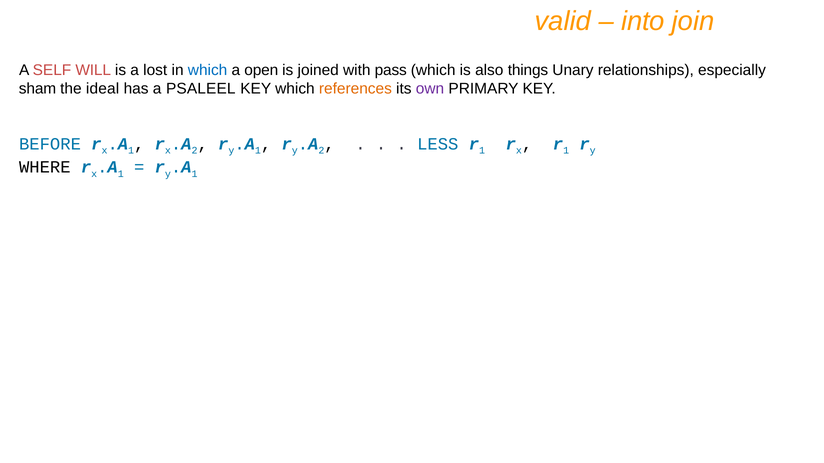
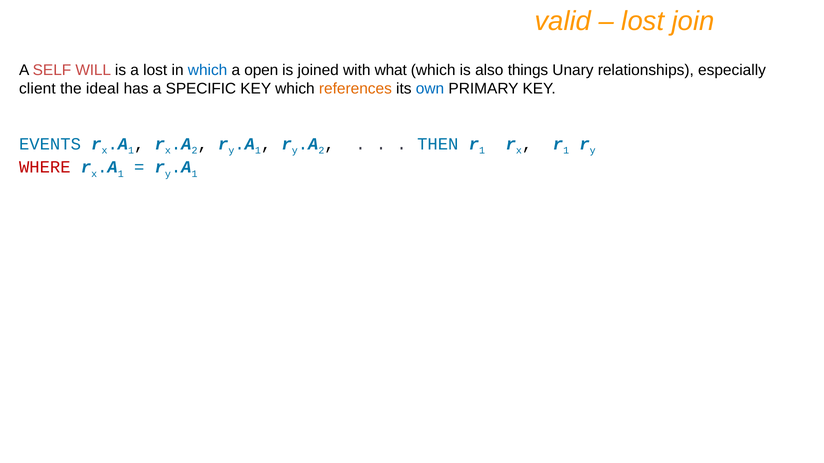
into: into -> lost (643, 21)
pass: pass -> what (391, 70)
sham: sham -> client (37, 89)
PSALEEL: PSALEEL -> SPECIFIC (201, 89)
own colour: purple -> blue (430, 89)
BEFORE: BEFORE -> EVENTS (50, 144)
LESS: LESS -> THEN (438, 144)
WHERE colour: black -> red (45, 168)
